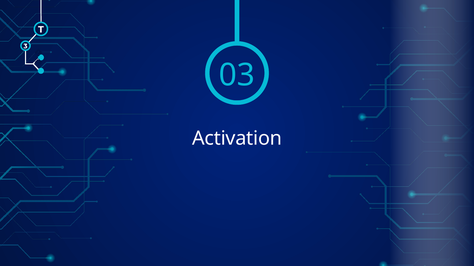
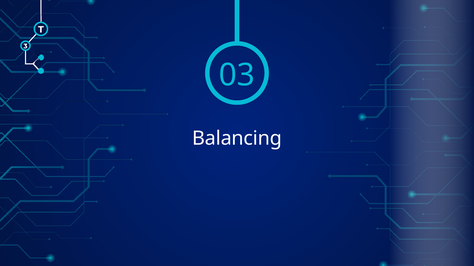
Activation: Activation -> Balancing (237, 139)
